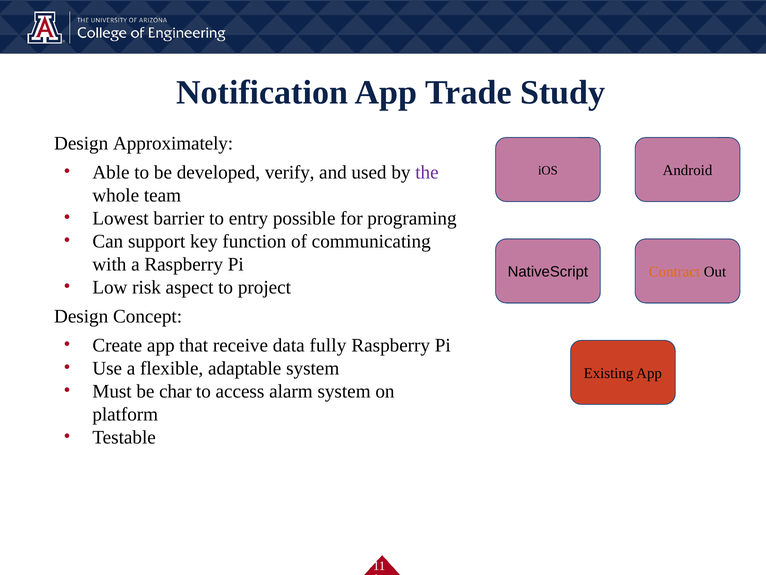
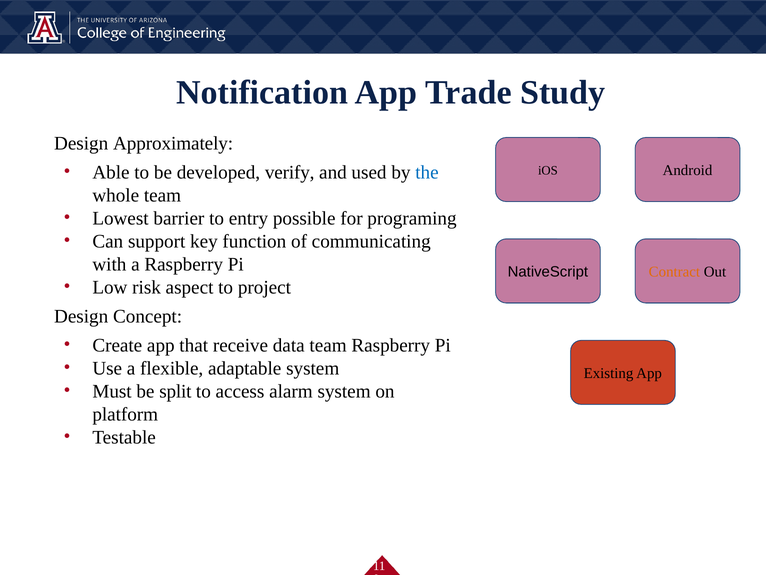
the colour: purple -> blue (427, 172)
data fully: fully -> team (328, 345)
char: char -> split (175, 391)
